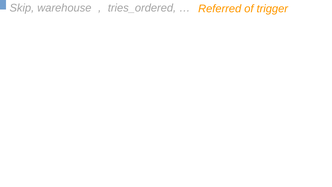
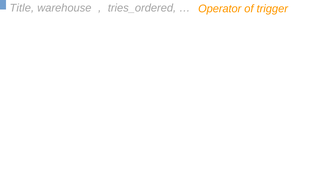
Skip: Skip -> Title (22, 8)
Referred: Referred -> Operator (220, 9)
